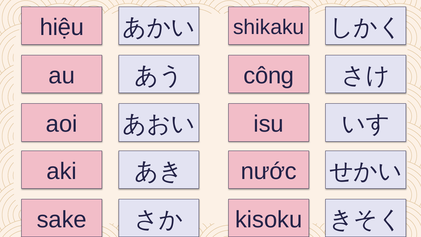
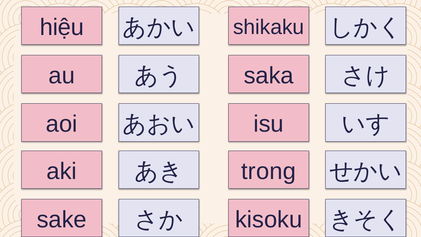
công: công -> saka (269, 76)
nước: nước -> trong (269, 171)
